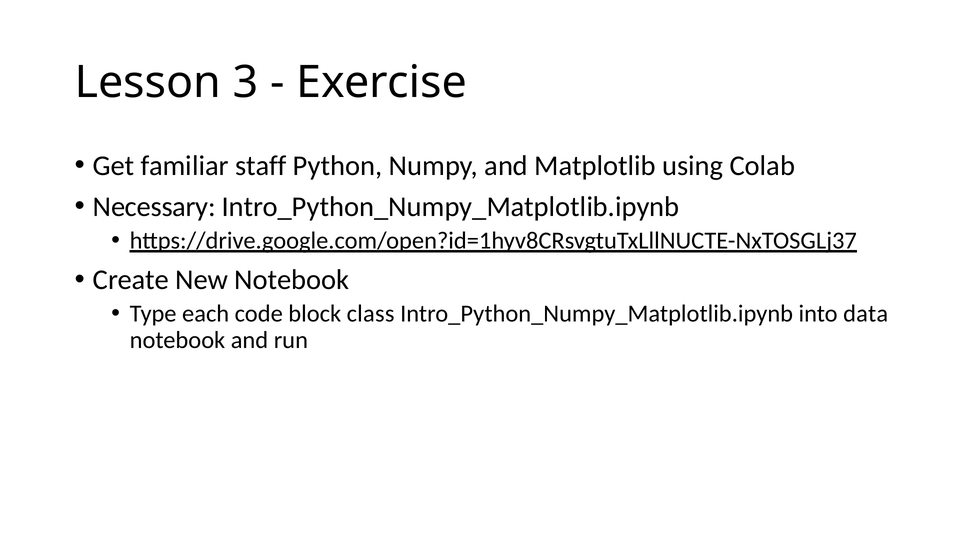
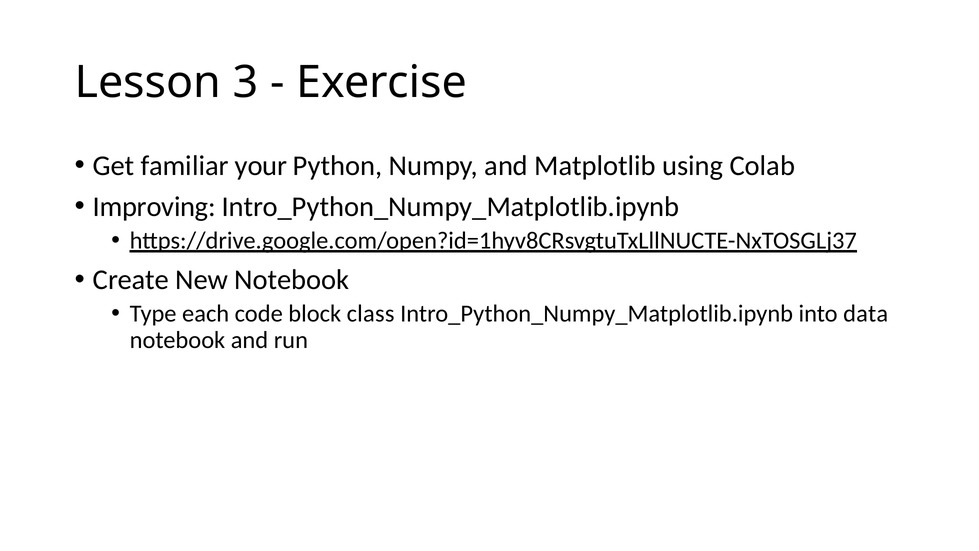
staff: staff -> your (261, 166)
Necessary: Necessary -> Improving (154, 207)
